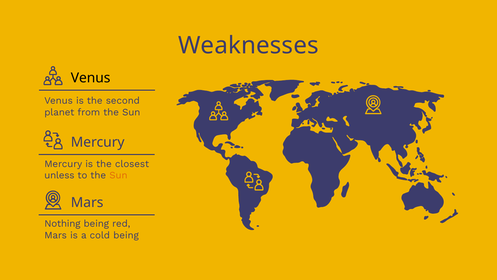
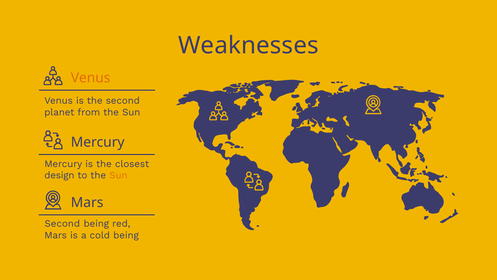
Venus colour: black -> orange (91, 78)
unless: unless -> design (59, 175)
Nothing: Nothing -> Second (62, 223)
